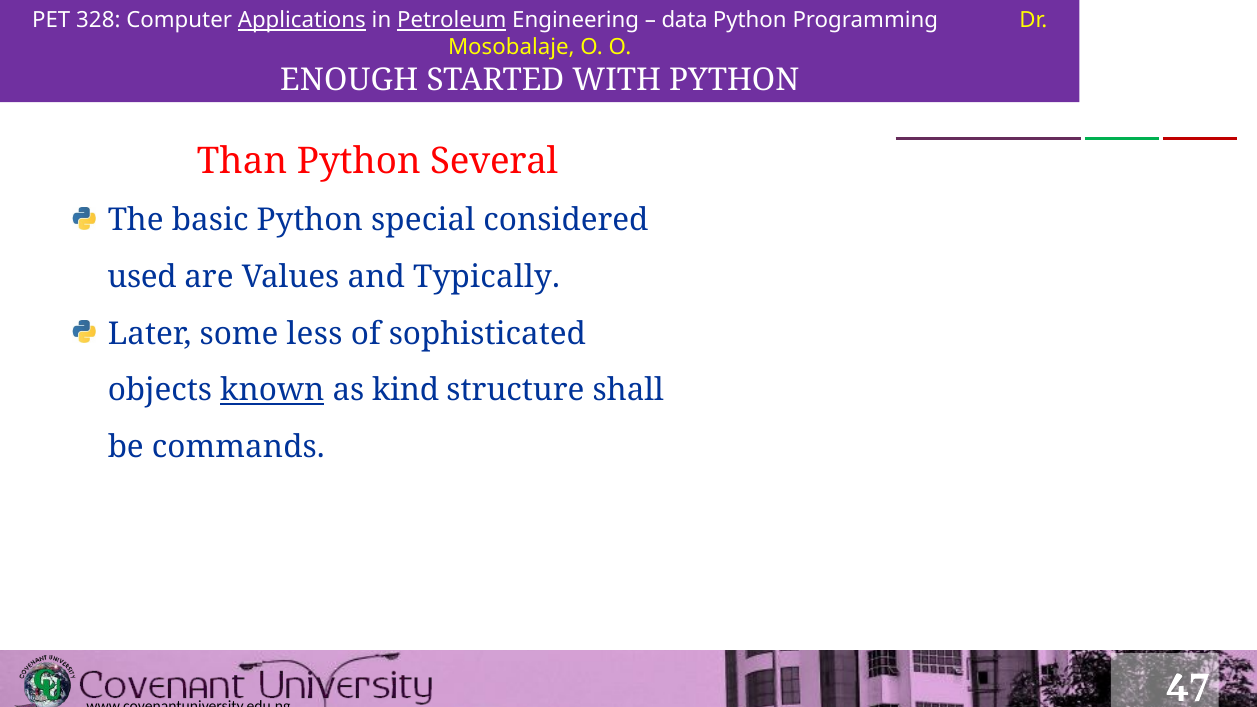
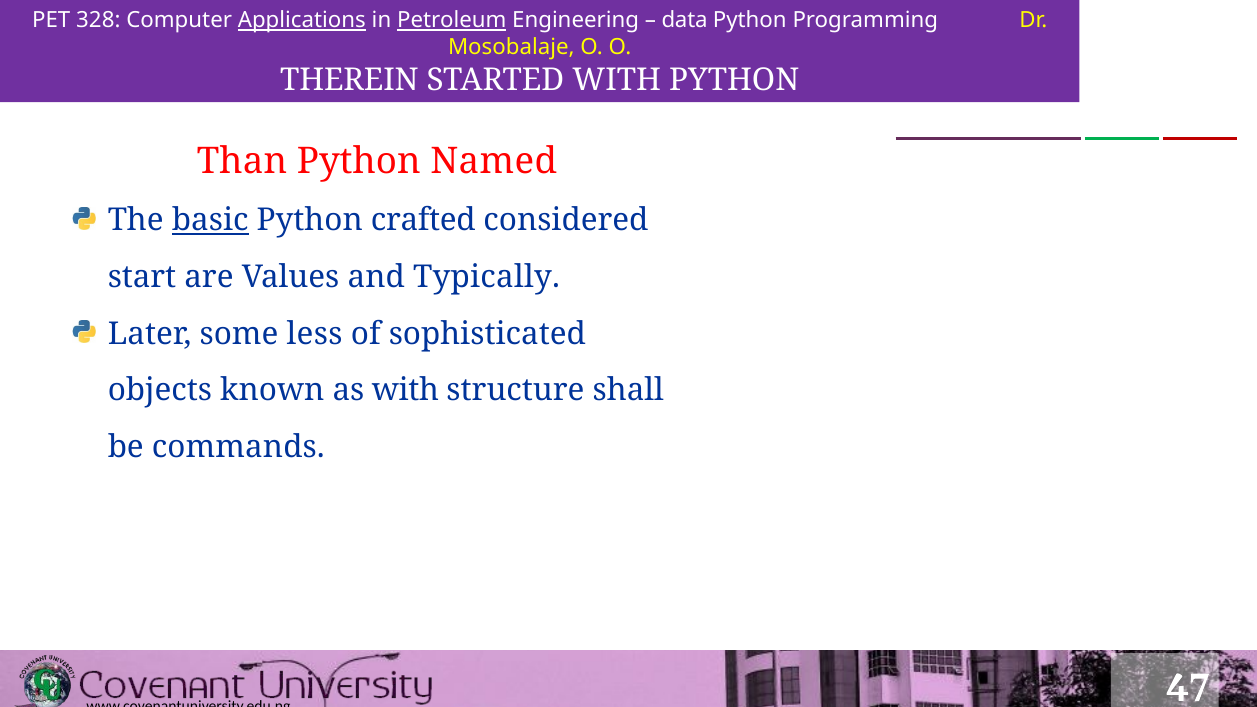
ENOUGH: ENOUGH -> THEREIN (349, 80)
Several: Several -> Named (494, 161)
basic underline: none -> present (210, 221)
special: special -> crafted (423, 221)
used: used -> start (142, 277)
known underline: present -> none (272, 390)
as kind: kind -> with (406, 390)
